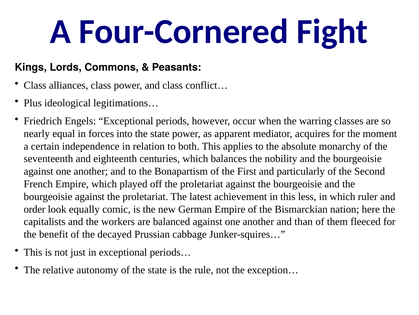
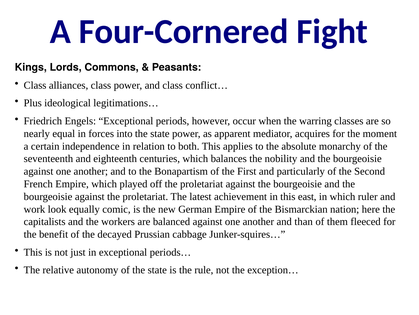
less: less -> east (307, 196)
order: order -> work (34, 209)
